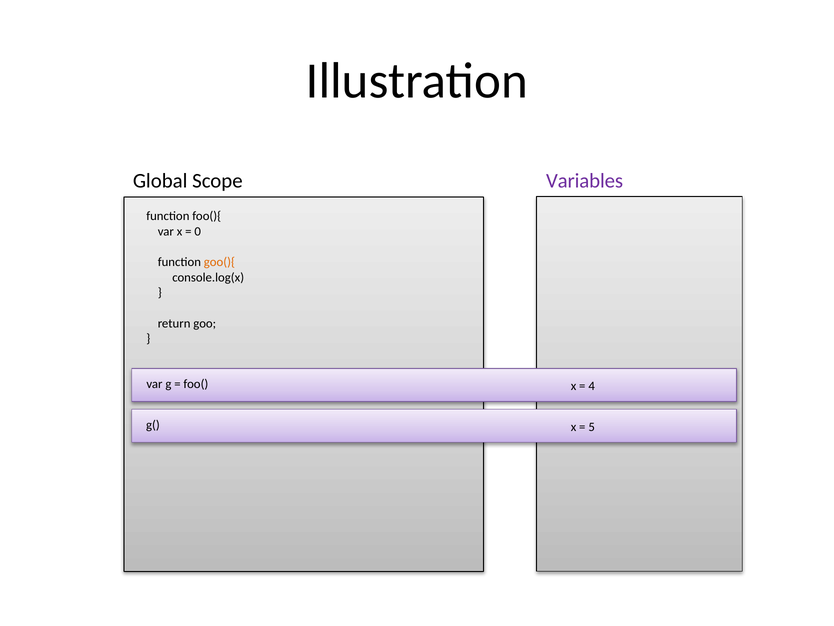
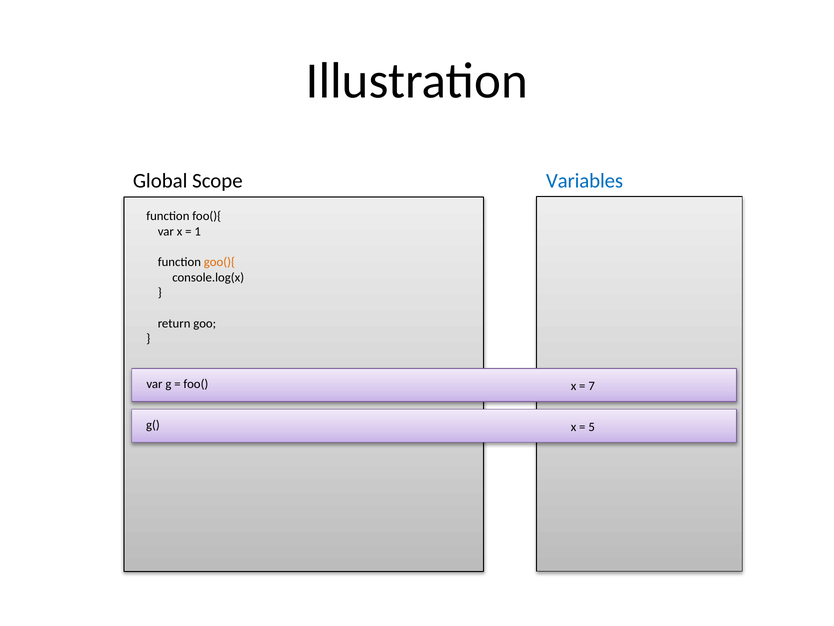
Variables colour: purple -> blue (585, 181)
0: 0 -> 1 (198, 231)
4: 4 -> 7 (592, 386)
